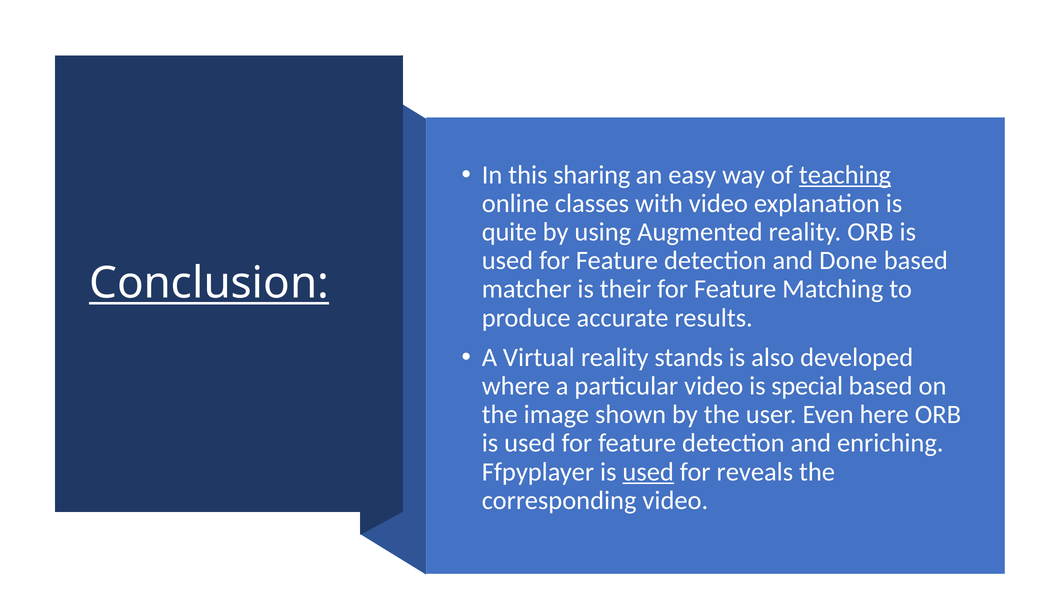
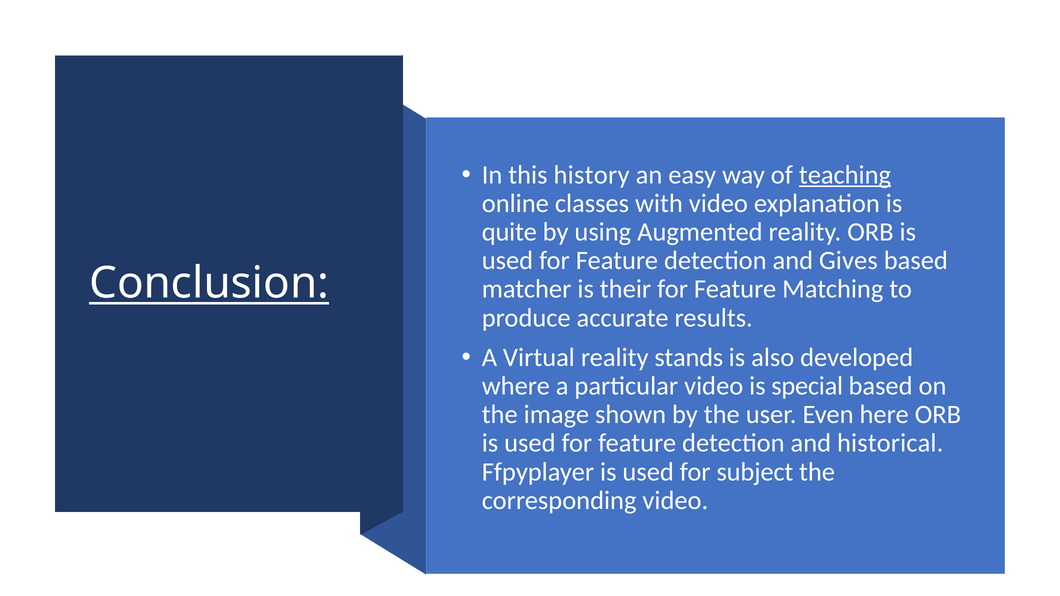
sharing: sharing -> history (592, 175)
Done: Done -> Gives (848, 261)
enriching: enriching -> historical (890, 443)
used underline: present -> none (648, 472)
reveals: reveals -> subject (755, 472)
